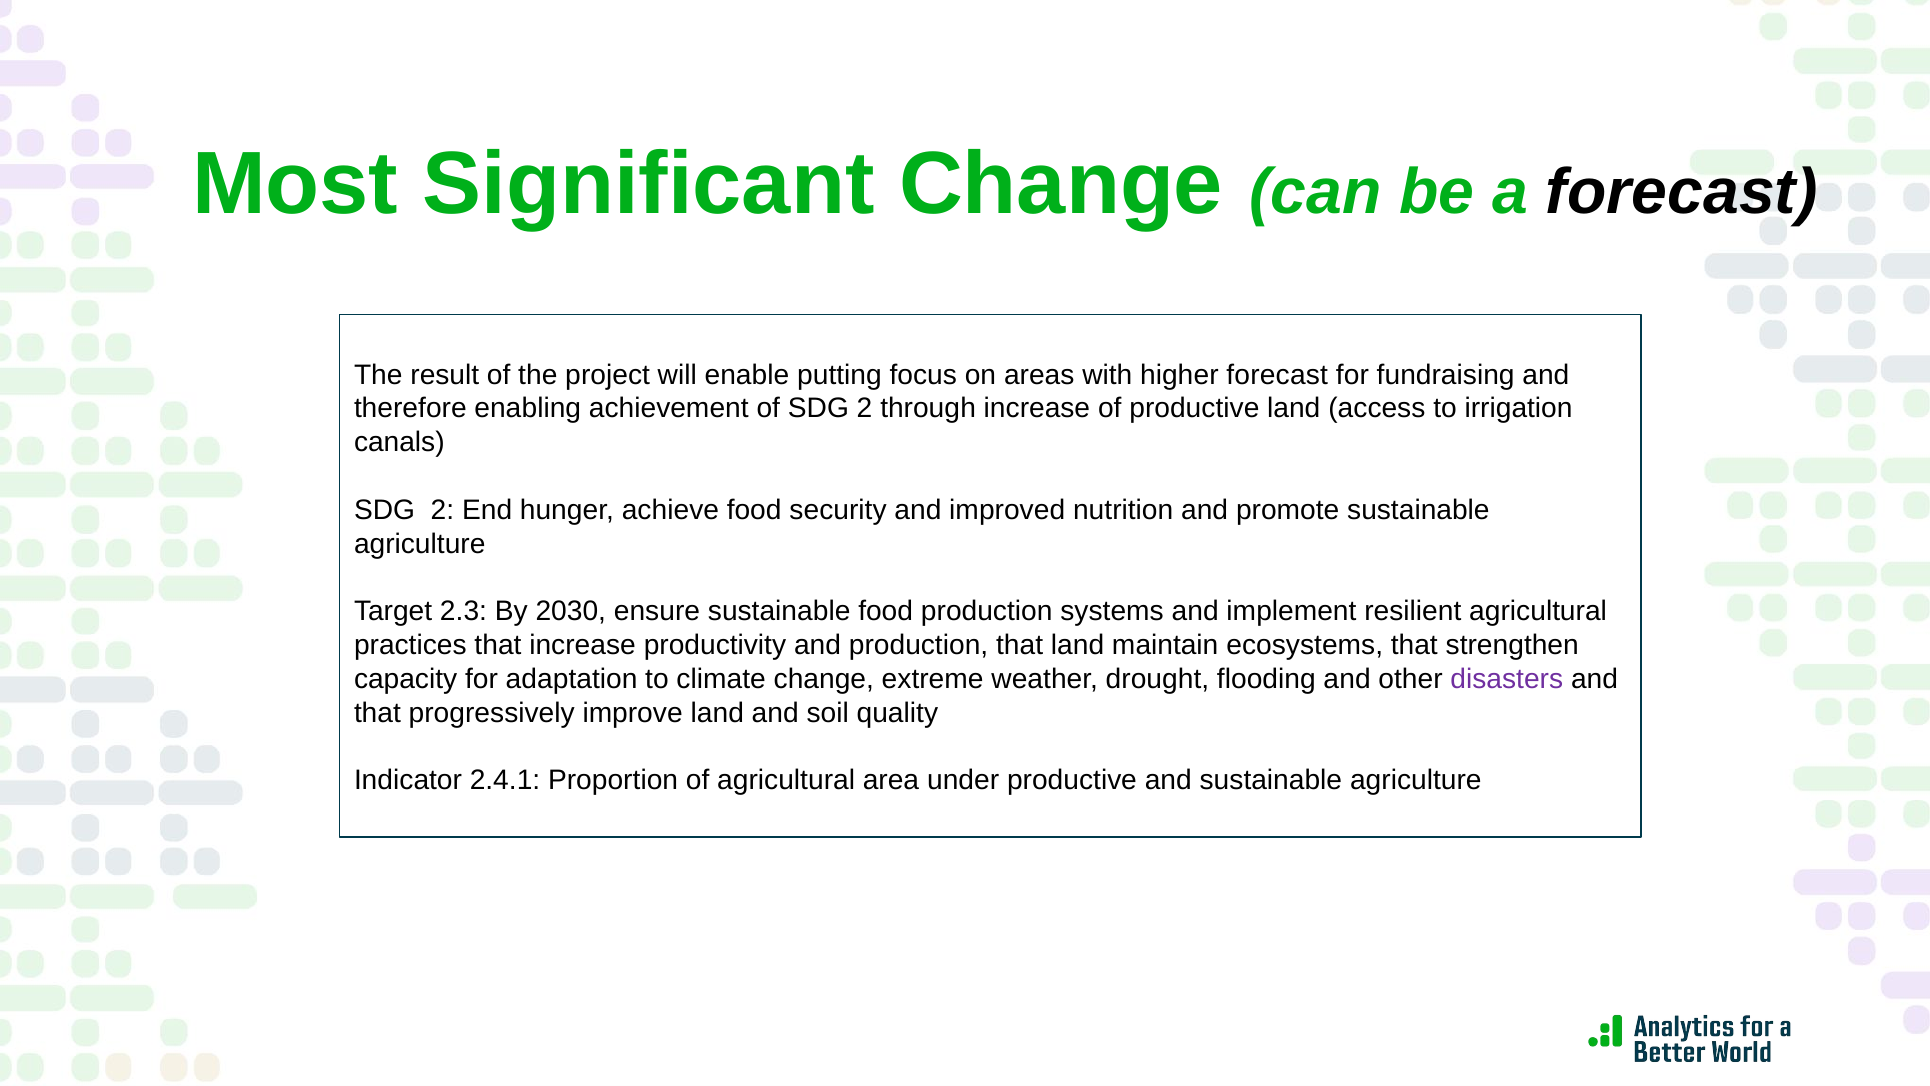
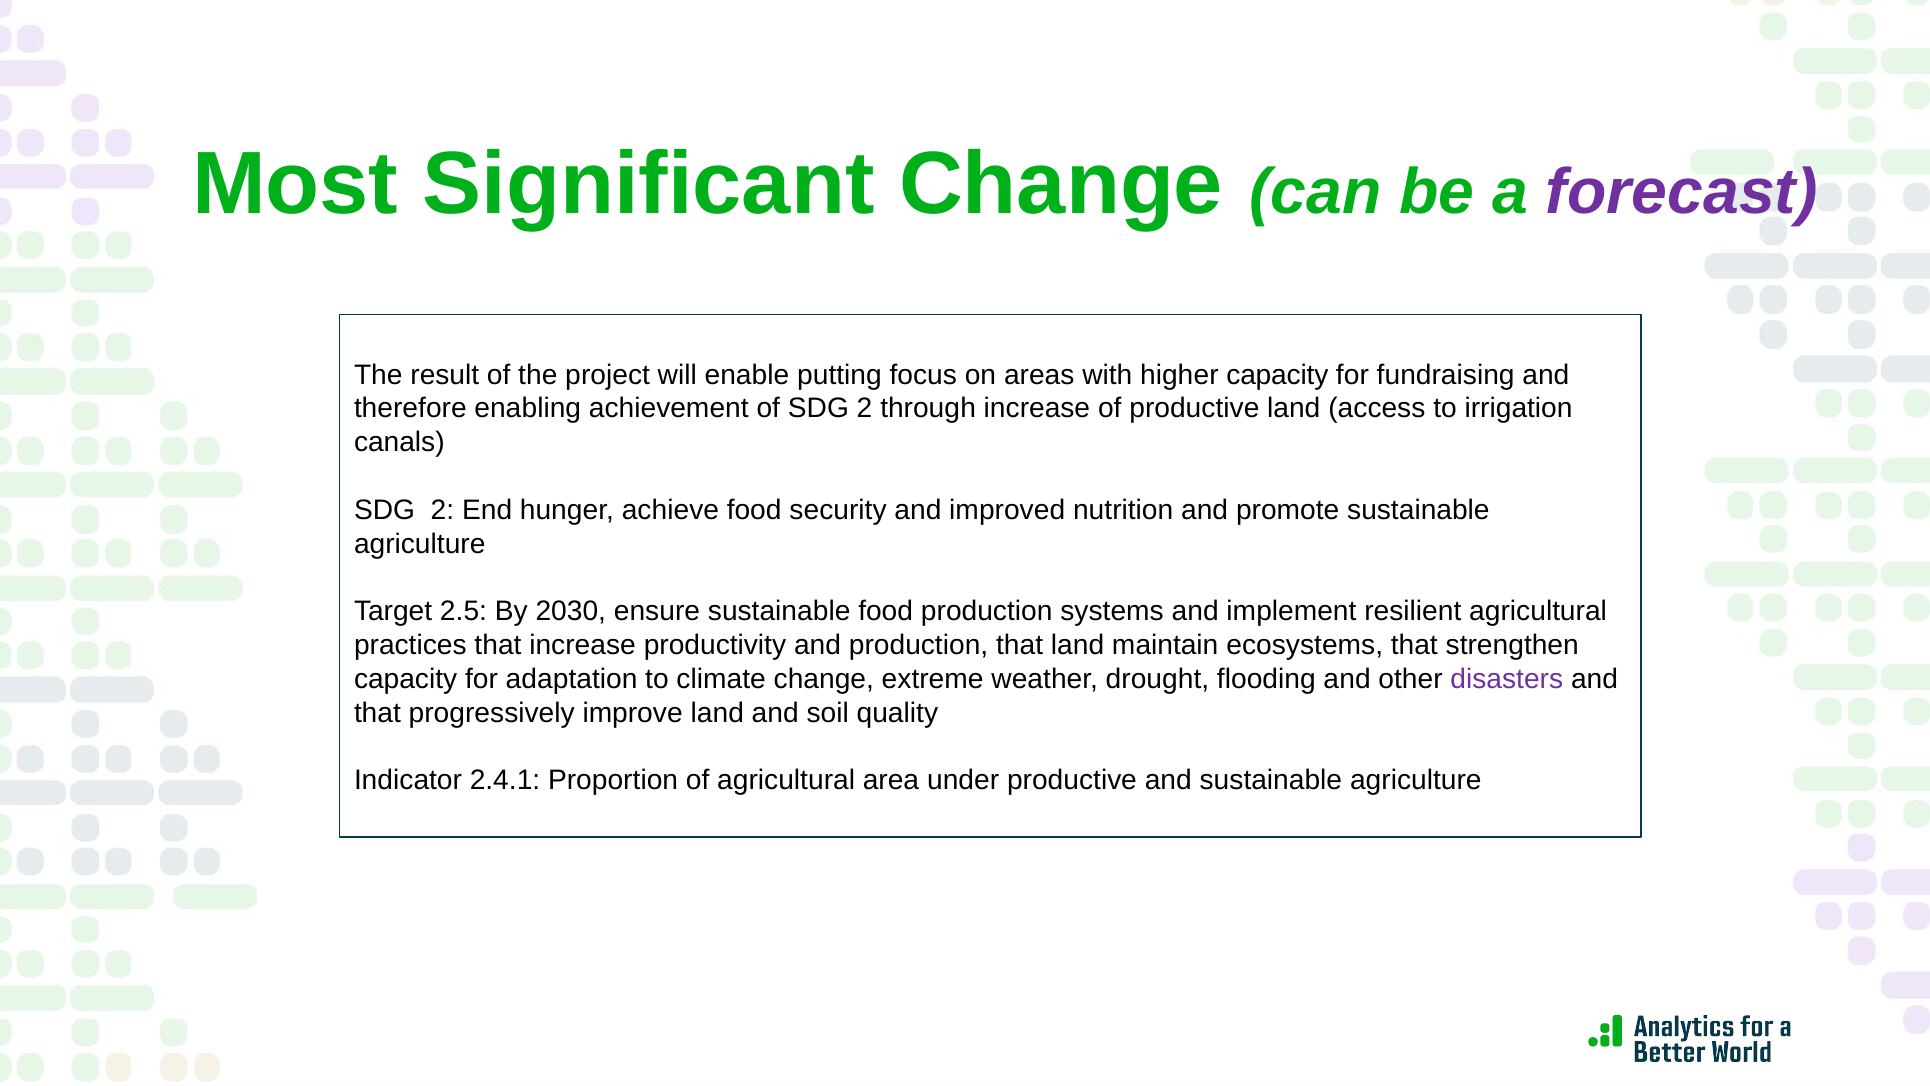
forecast colour: black -> purple (1682, 192)
higher forecast: forecast -> capacity (1277, 375)
2.3: 2.3 -> 2.5 (463, 611)
